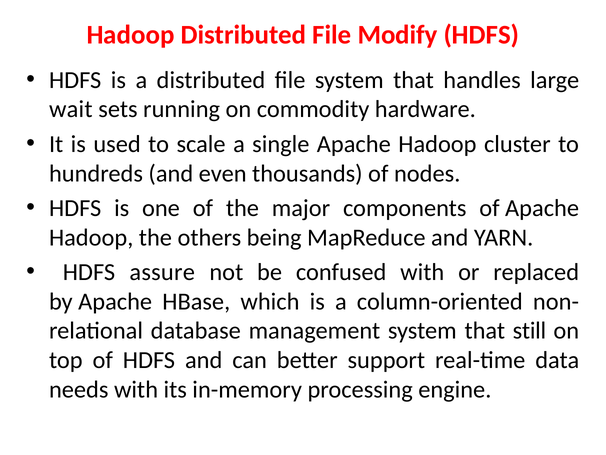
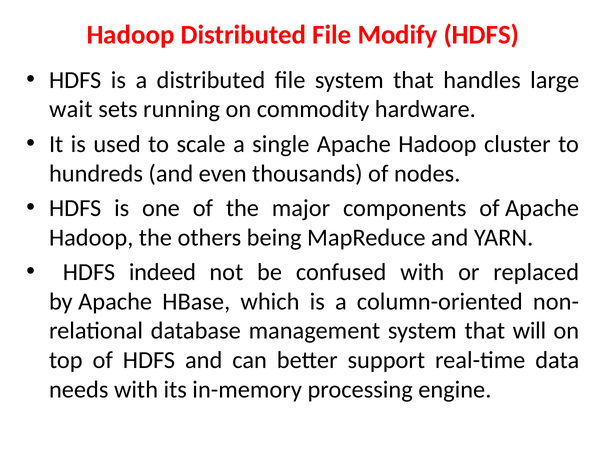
assure: assure -> indeed (162, 272)
still: still -> will (529, 331)
